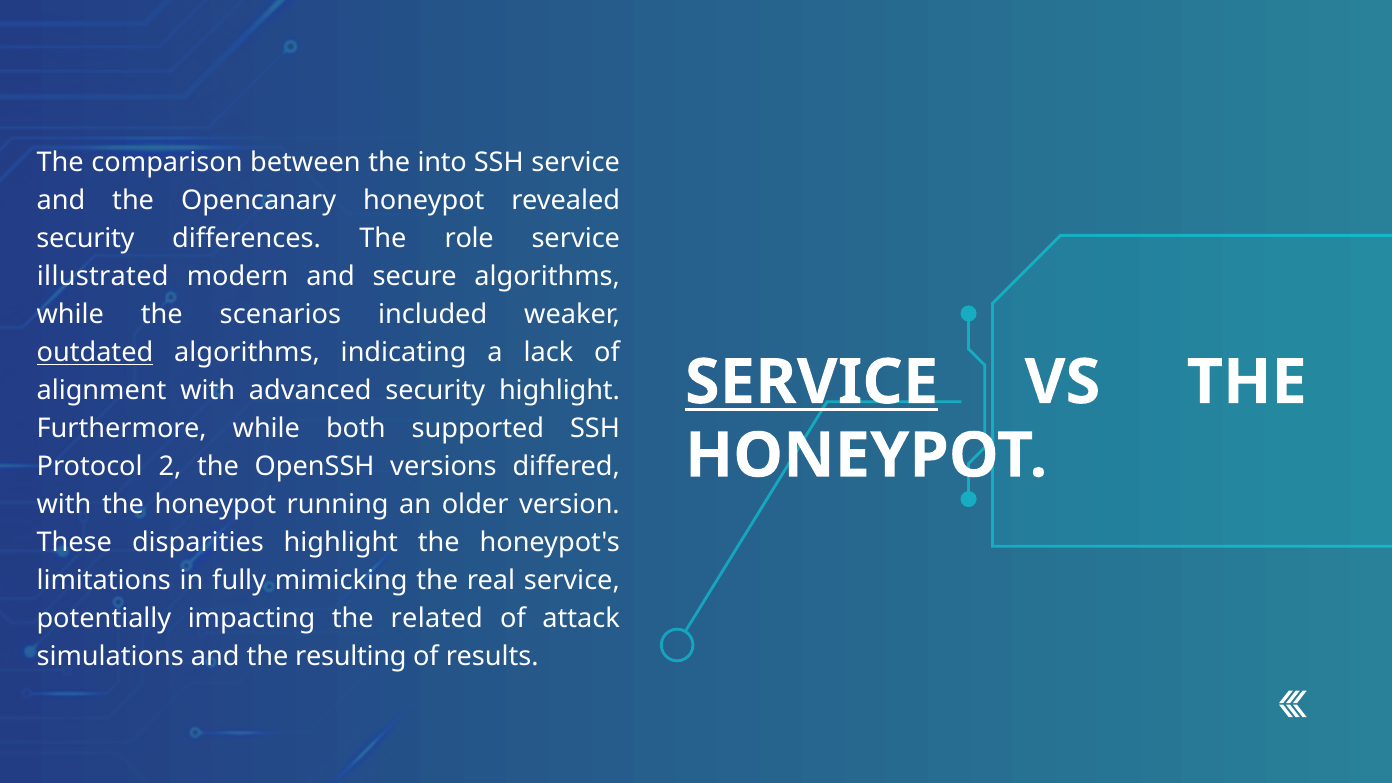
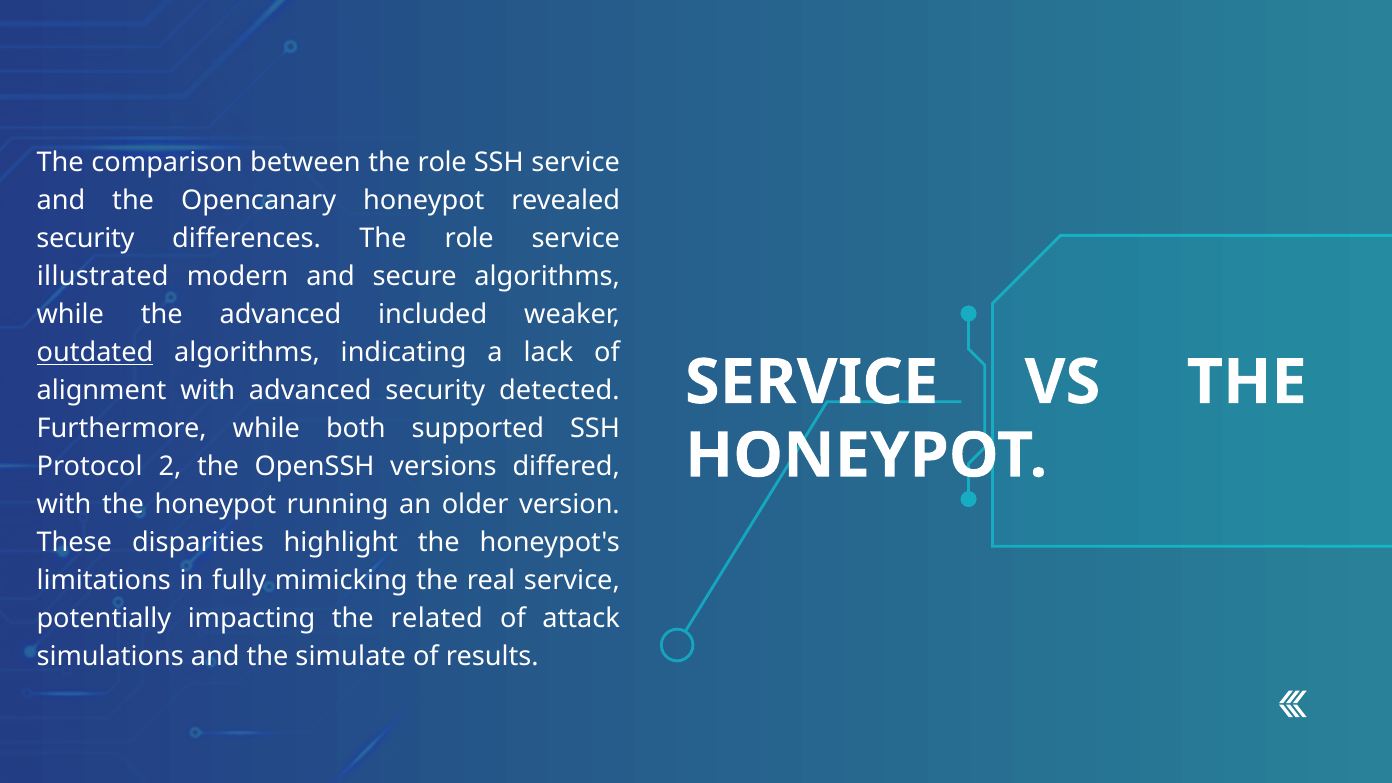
between the into: into -> role (442, 163)
the scenarios: scenarios -> advanced (280, 315)
SERVICE underline: present -> none (812, 382)
security highlight: highlight -> detected (559, 391)
resulting: resulting -> simulate (351, 656)
